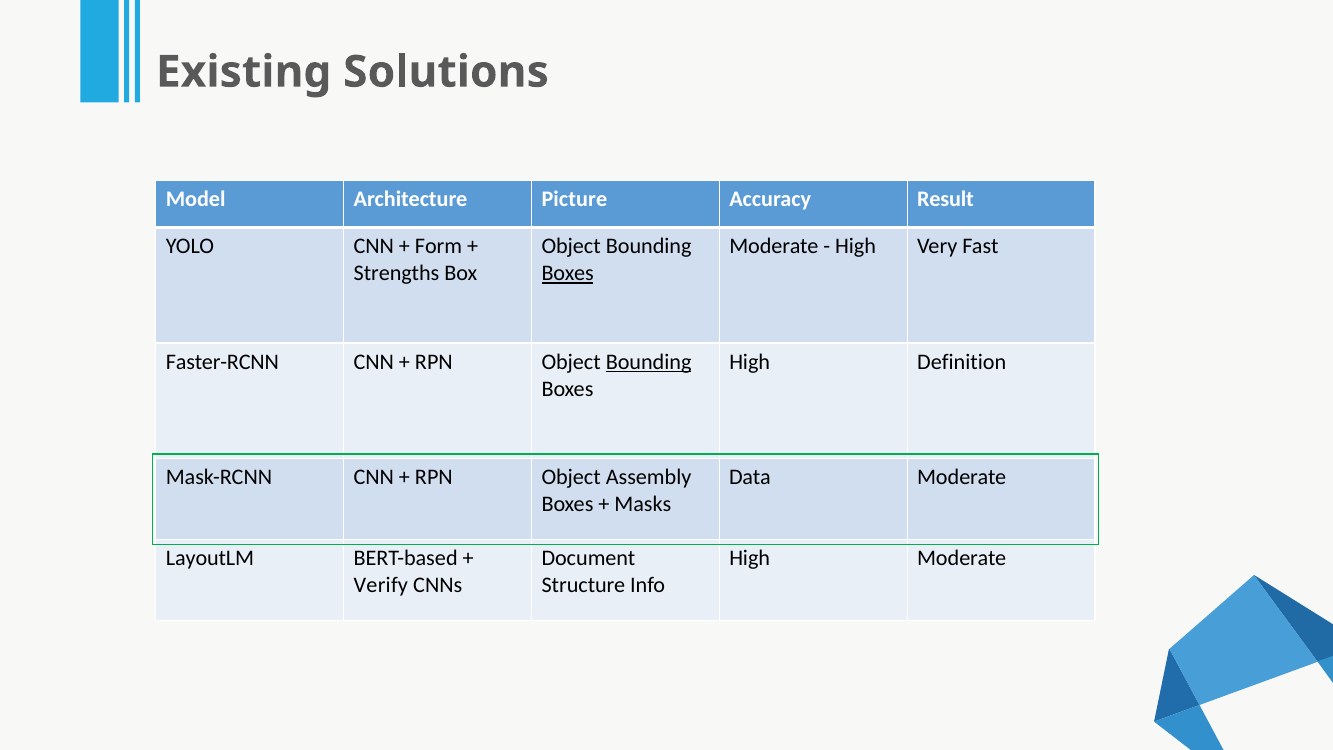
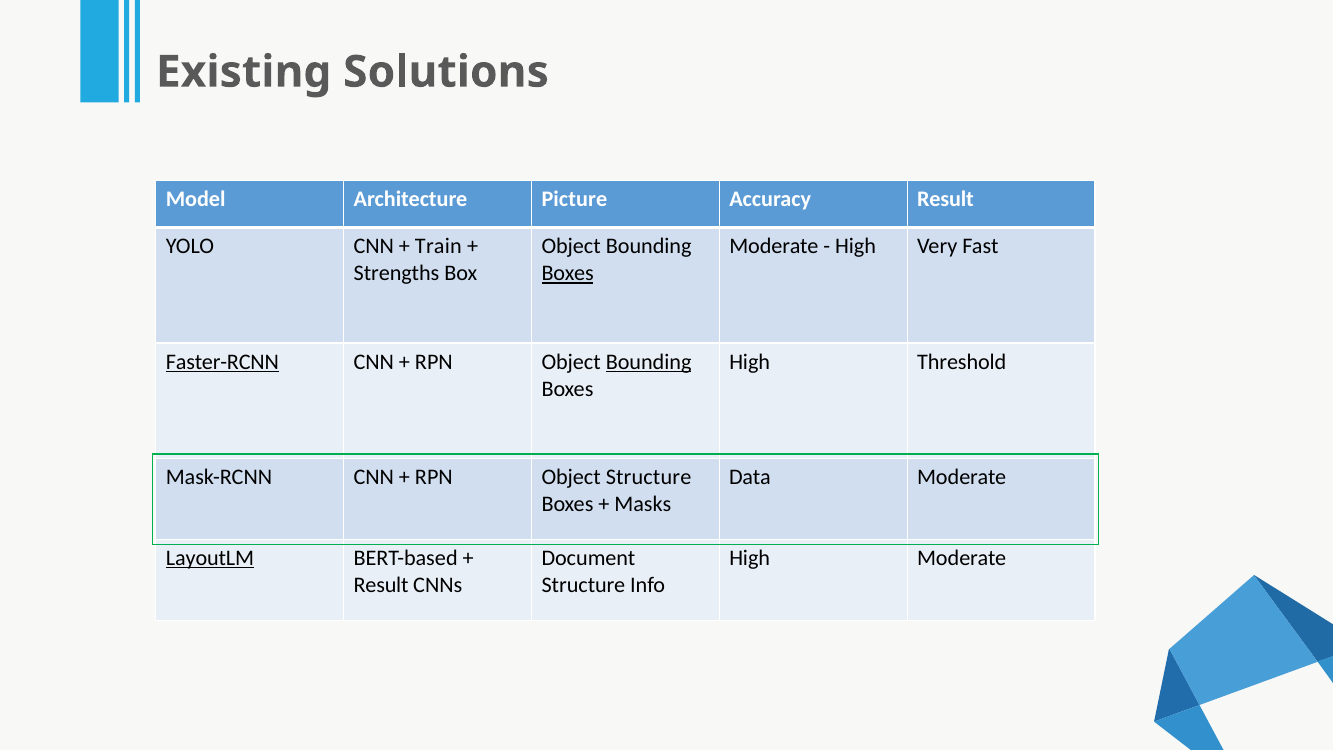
Form: Form -> Train (438, 246)
Faster-RCNN underline: none -> present (222, 362)
Definition: Definition -> Threshold (962, 362)
Object Assembly: Assembly -> Structure (649, 477)
LayoutLM underline: none -> present (210, 558)
Verify: Verify -> Result (381, 585)
